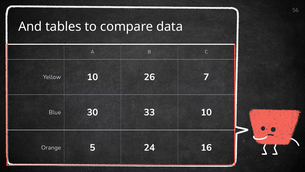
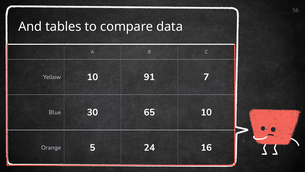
26: 26 -> 91 (149, 77)
33: 33 -> 65 (149, 112)
